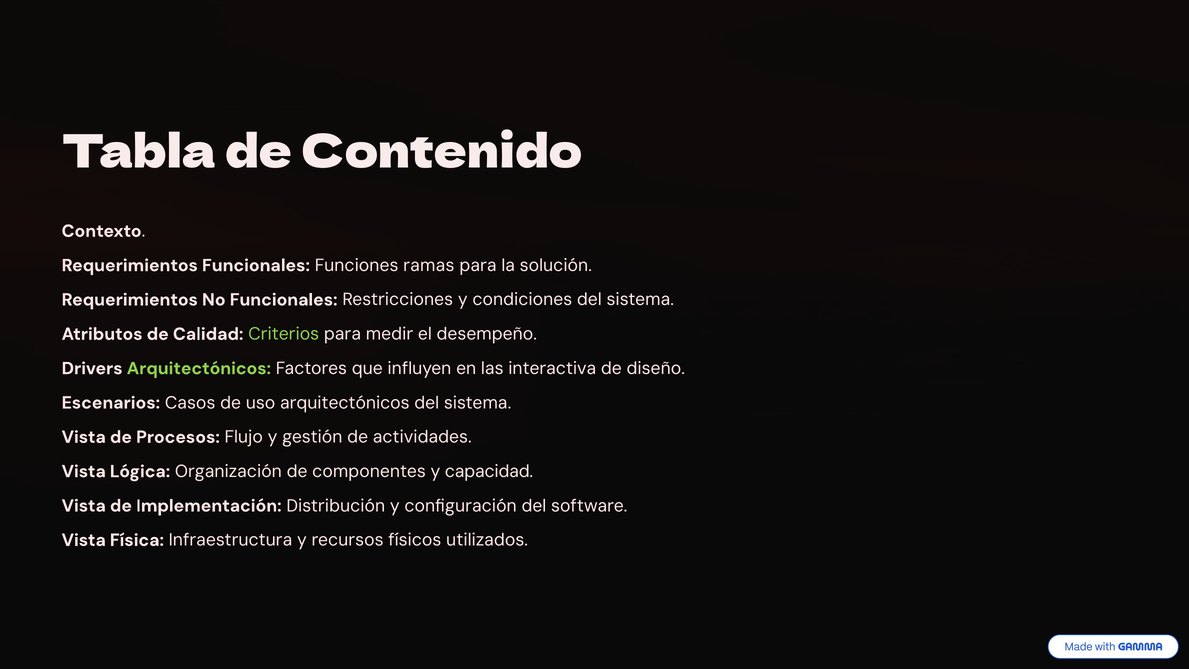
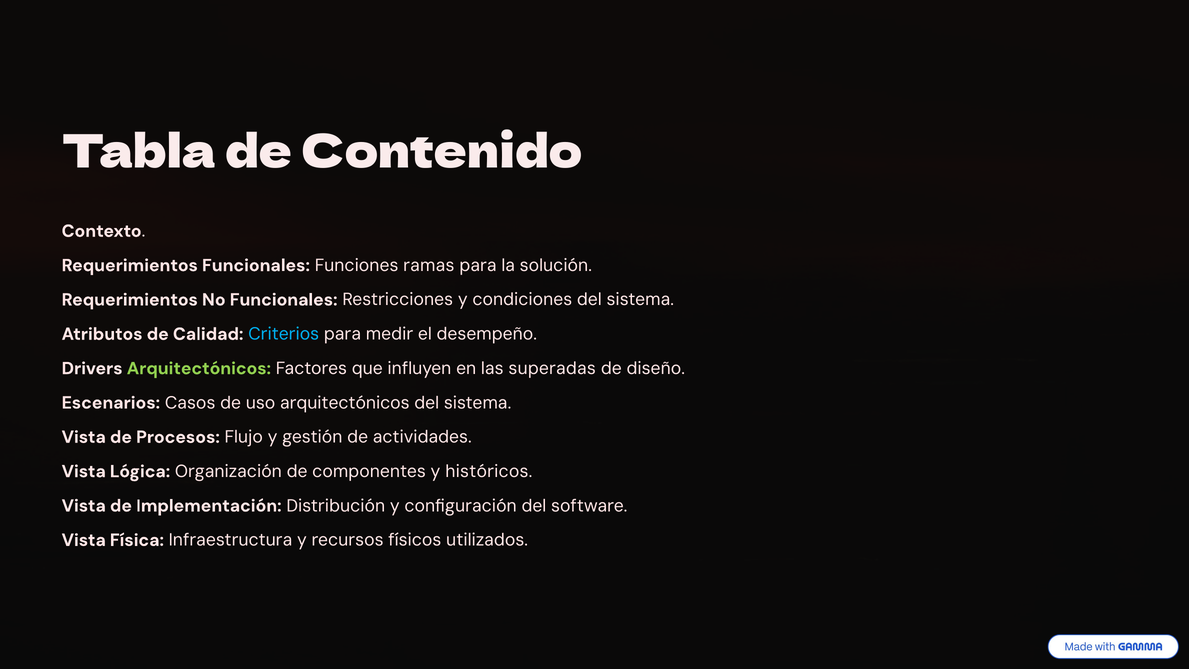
Criterios colour: light green -> light blue (284, 334)
interactiva: interactiva -> superadas (552, 368)
capacidad: capacidad -> históricos (489, 471)
